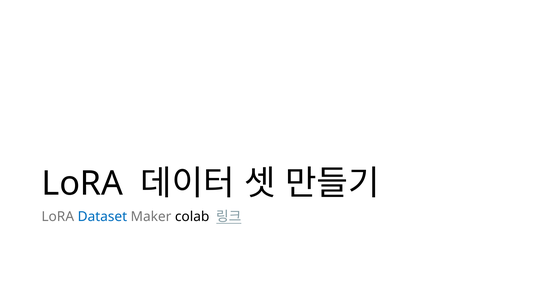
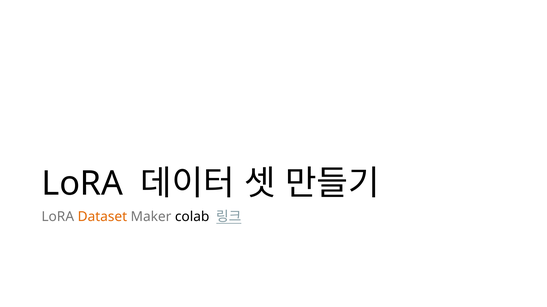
Dataset colour: blue -> orange (102, 217)
